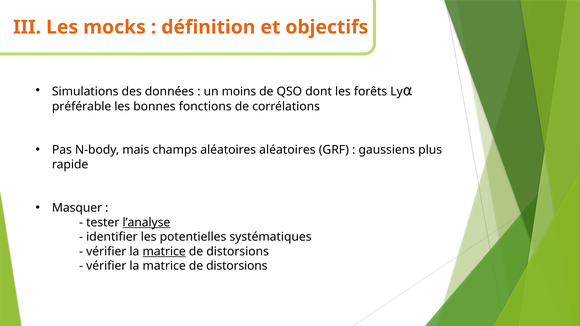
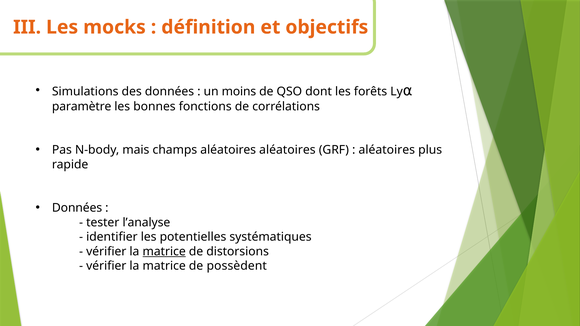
préférable: préférable -> paramètre (82, 107)
gaussiens: gaussiens -> aléatoires (387, 150)
Masquer: Masquer -> Données (77, 208)
l’analyse underline: present -> none (146, 223)
distorsions: distorsions -> possèdent (237, 266)
